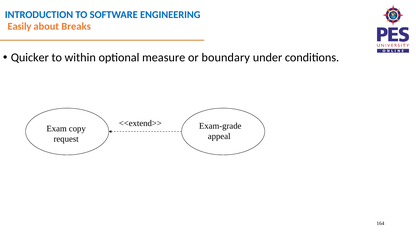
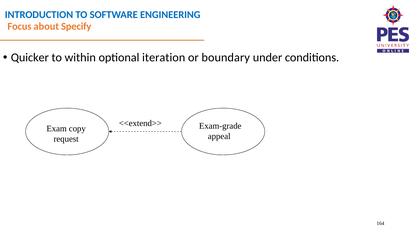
Easily: Easily -> Focus (19, 26)
Breaks: Breaks -> Specify (76, 26)
measure: measure -> iteration (164, 58)
